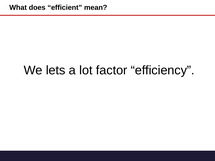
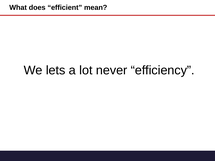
factor: factor -> never (112, 70)
